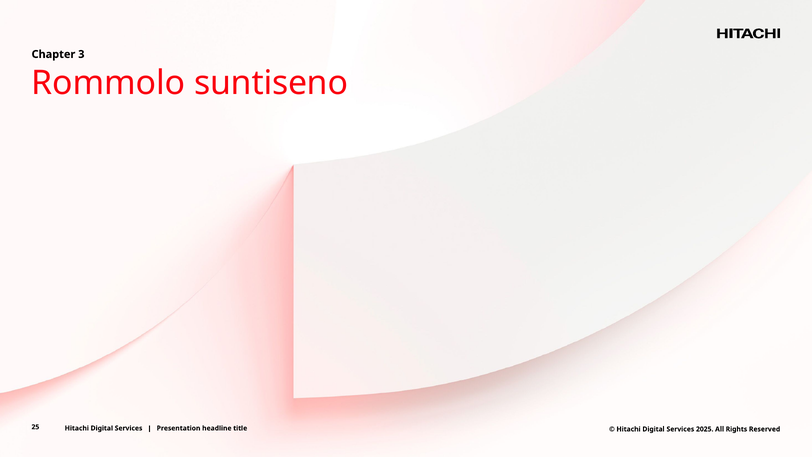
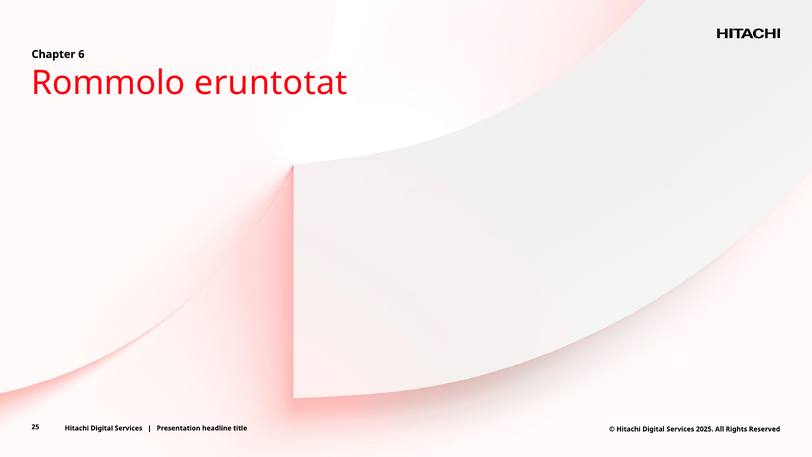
3: 3 -> 6 (81, 54)
suntiseno: suntiseno -> eruntotat (271, 83)
